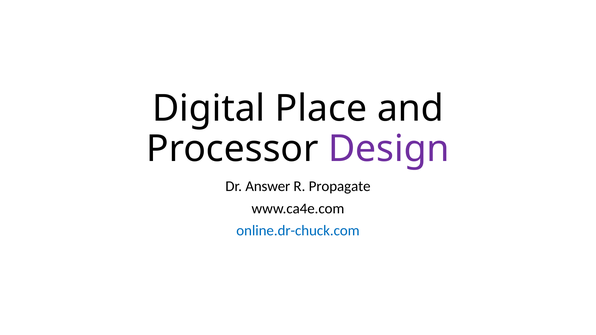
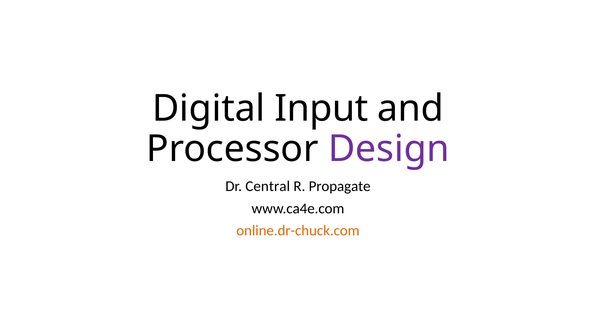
Place: Place -> Input (321, 109)
Answer: Answer -> Central (268, 186)
online.dr-chuck.com colour: blue -> orange (298, 231)
